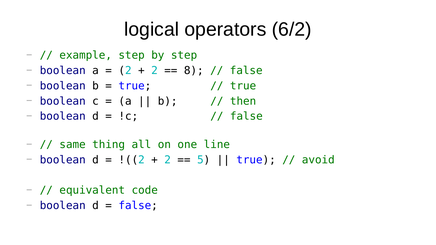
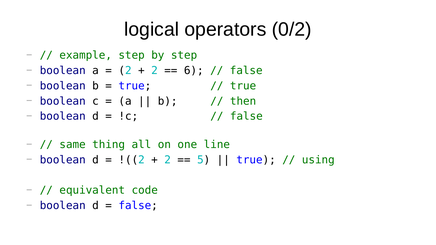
6/2: 6/2 -> 0/2 (292, 29)
8: 8 -> 6 (194, 71)
avoid: avoid -> using (318, 160)
